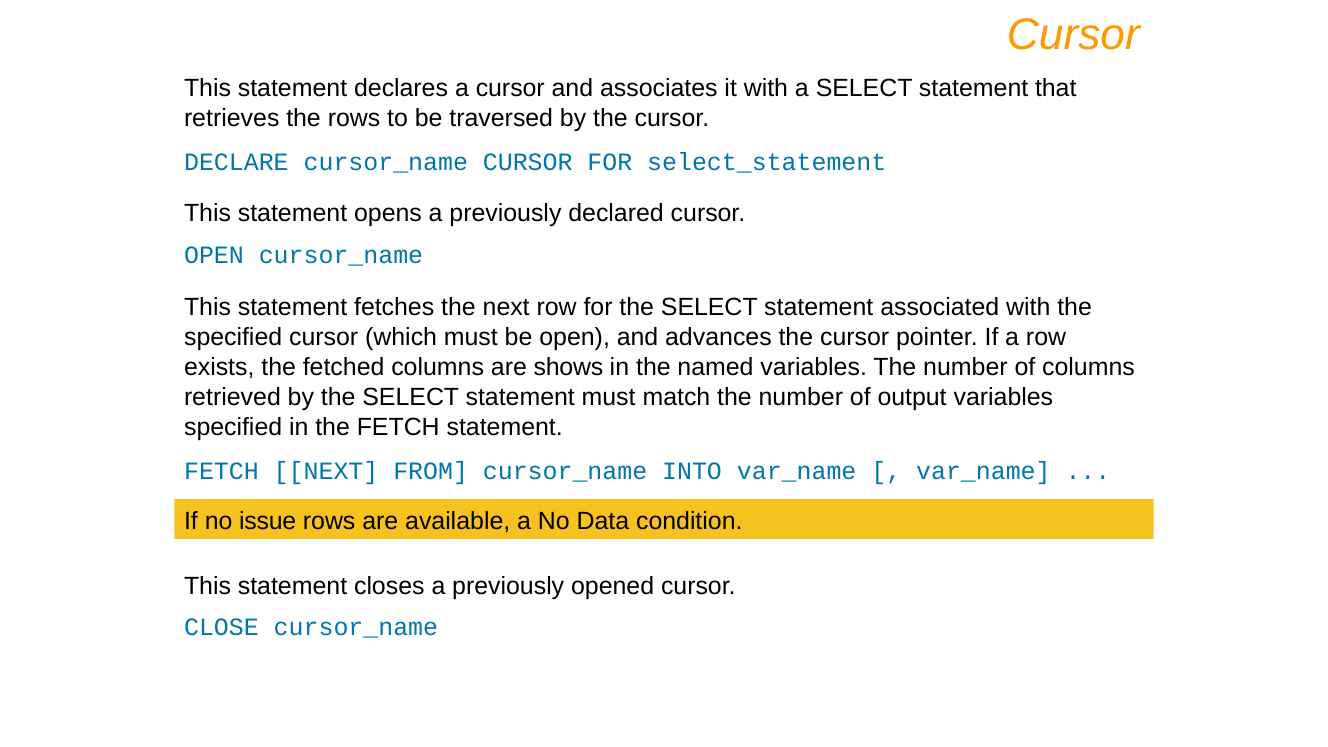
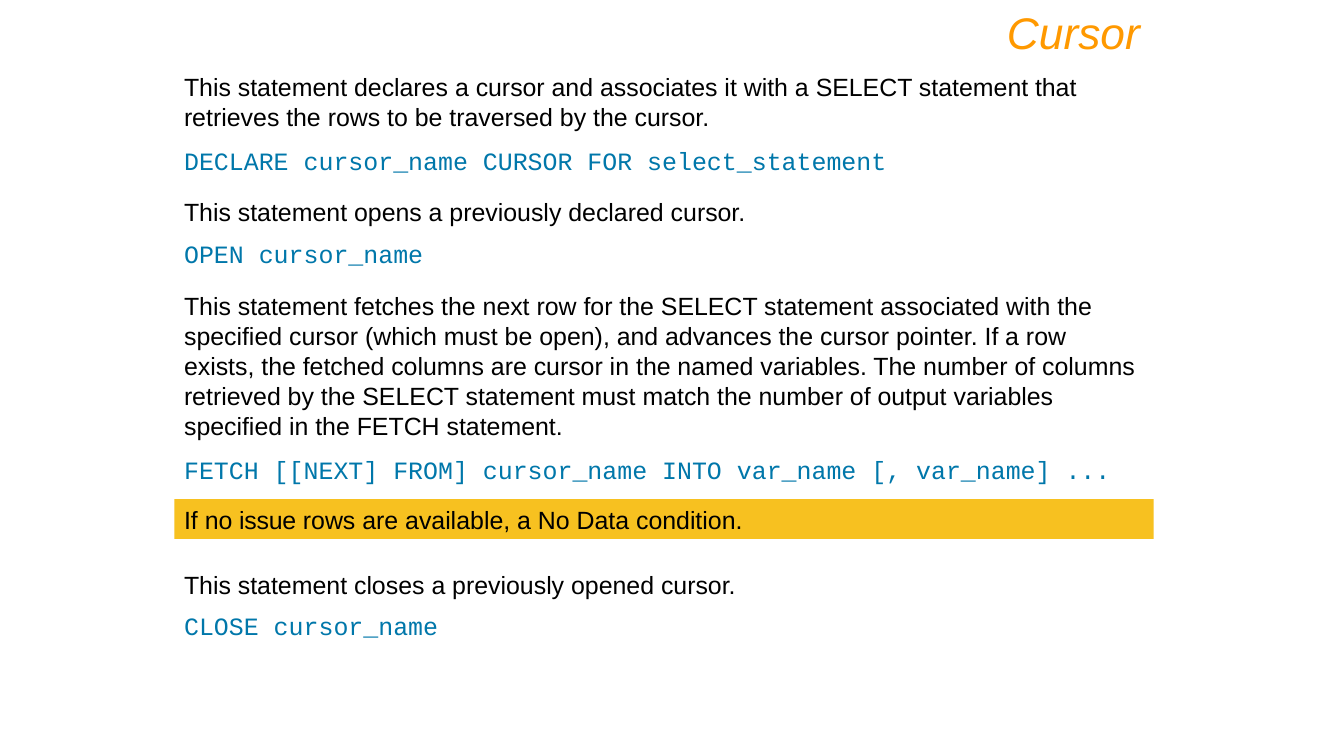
are shows: shows -> cursor (568, 367)
